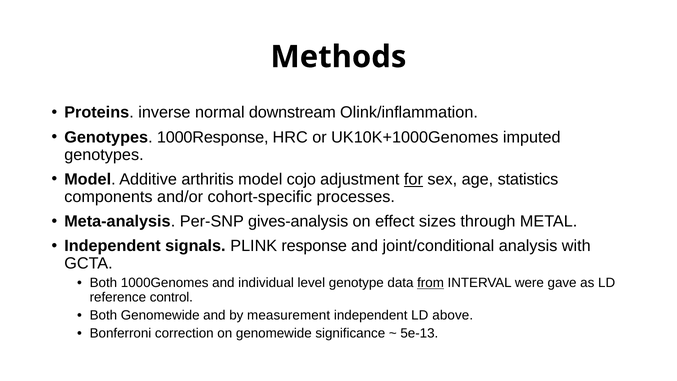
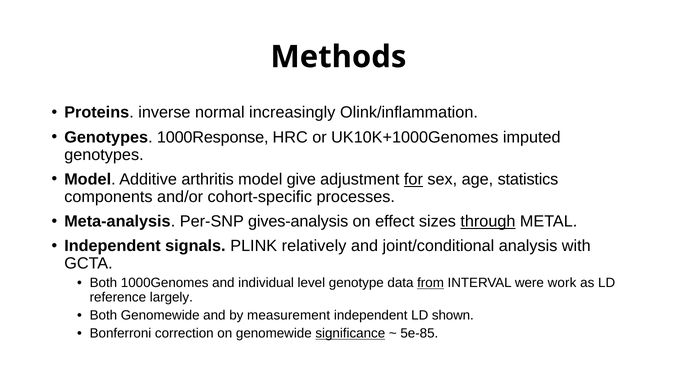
downstream: downstream -> increasingly (292, 113)
cojo: cojo -> give (301, 179)
through underline: none -> present (488, 221)
response: response -> relatively (314, 246)
gave: gave -> work (562, 283)
control: control -> largely (171, 297)
above: above -> shown (453, 315)
significance underline: none -> present (350, 333)
5e-13: 5e-13 -> 5e-85 (419, 333)
